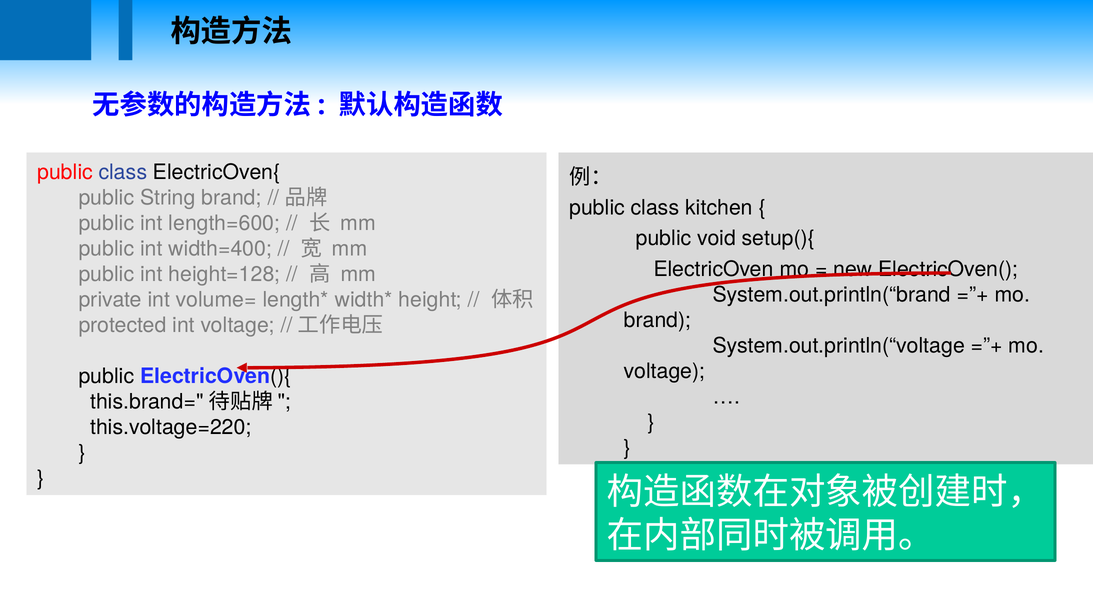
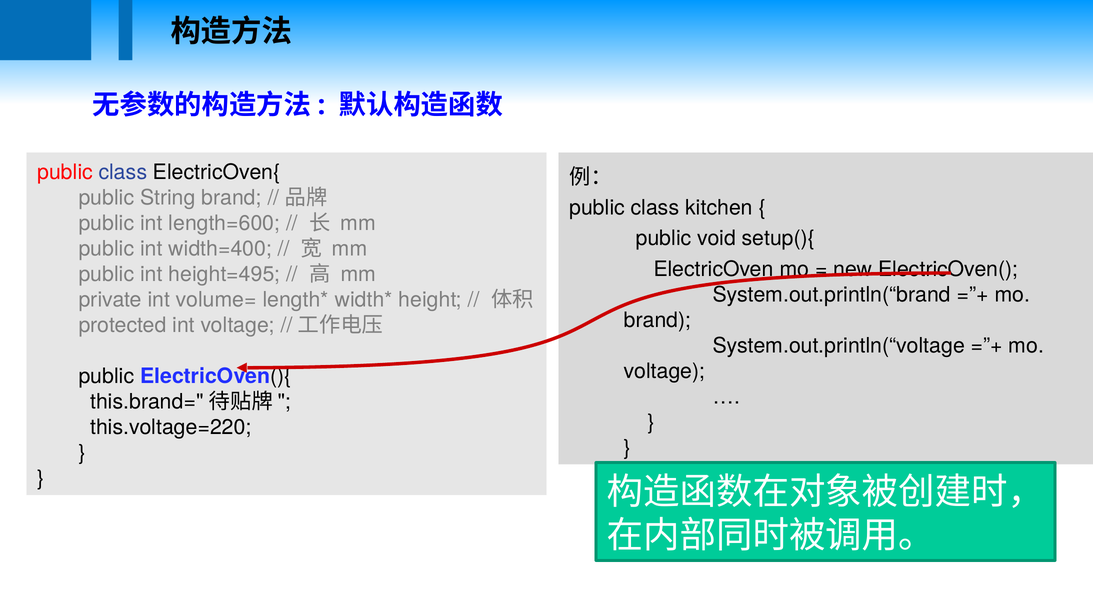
height=128: height=128 -> height=495 (224, 274)
